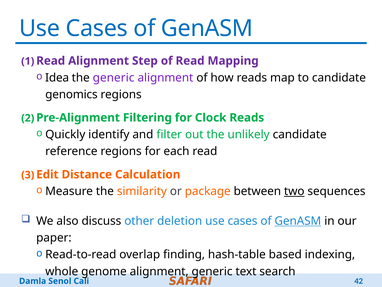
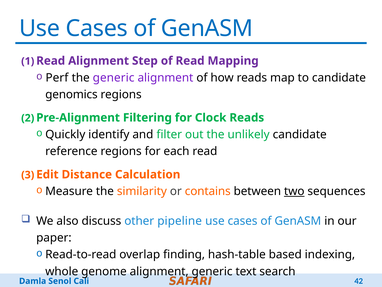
Idea: Idea -> Perf (57, 78)
package: package -> contains (208, 191)
deletion: deletion -> pipeline (180, 221)
GenASM underline: present -> none (298, 221)
